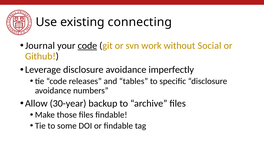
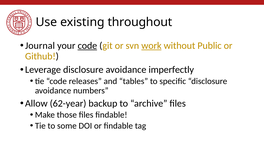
connecting: connecting -> throughout (140, 22)
work underline: none -> present (151, 46)
Social: Social -> Public (210, 46)
30-year: 30-year -> 62-year (68, 104)
